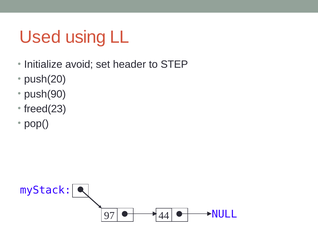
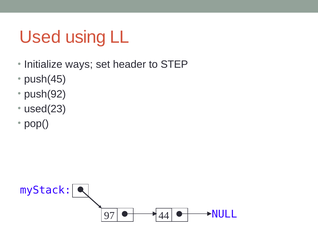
avoid: avoid -> ways (79, 65)
push(20: push(20 -> push(45 (45, 79)
push(90: push(90 -> push(92 (45, 94)
freed(23: freed(23 -> used(23 (45, 109)
